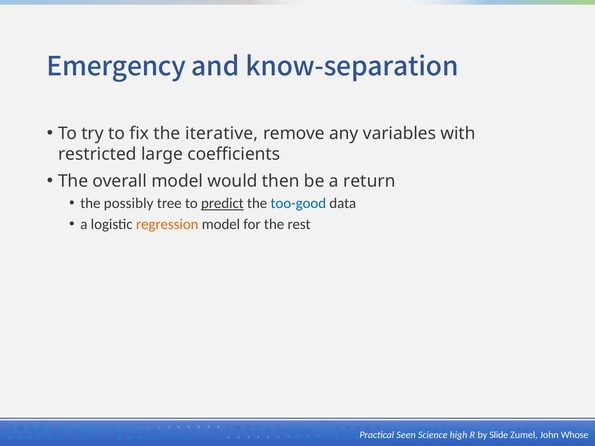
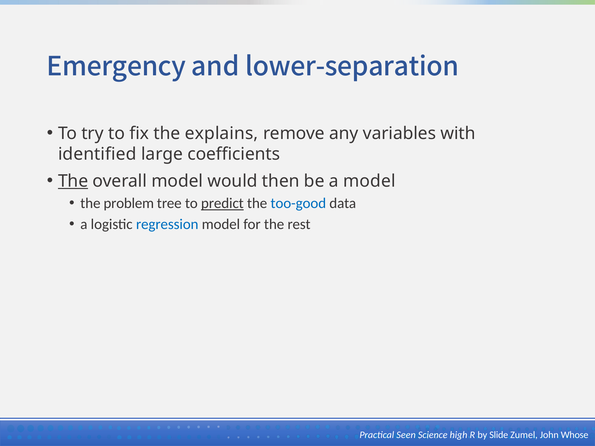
know-separation: know-separation -> lower-separation (352, 67)
iterative: iterative -> explains (222, 133)
restricted: restricted -> identified (97, 154)
The underline: none -> present (73, 181)
a return: return -> model (369, 181)
possibly: possibly -> problem (129, 204)
regression colour: orange -> blue (167, 224)
